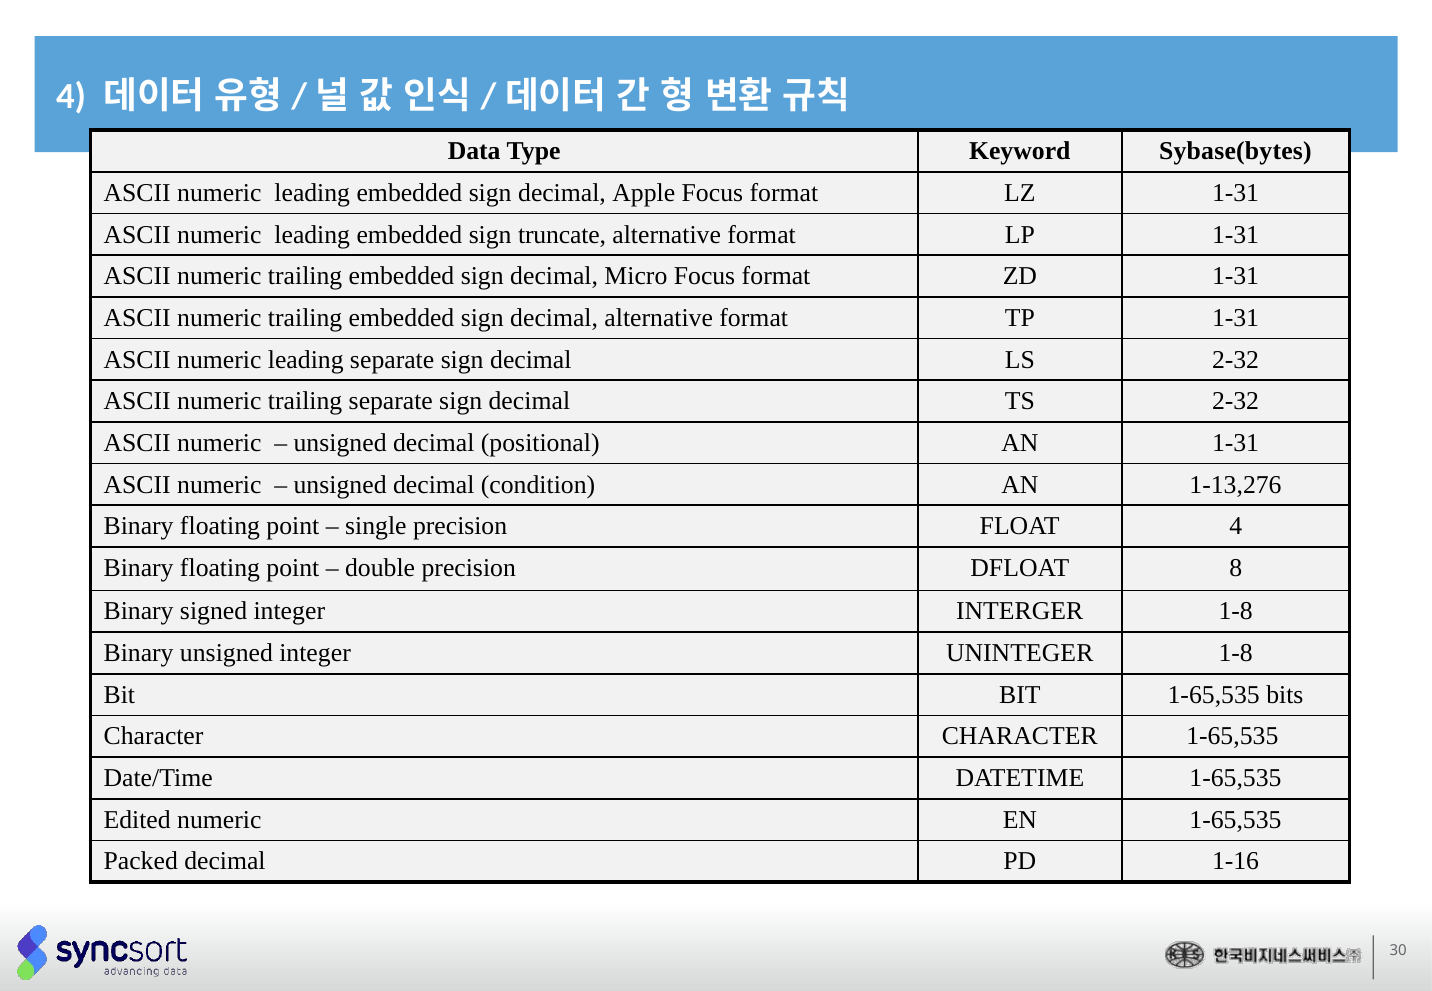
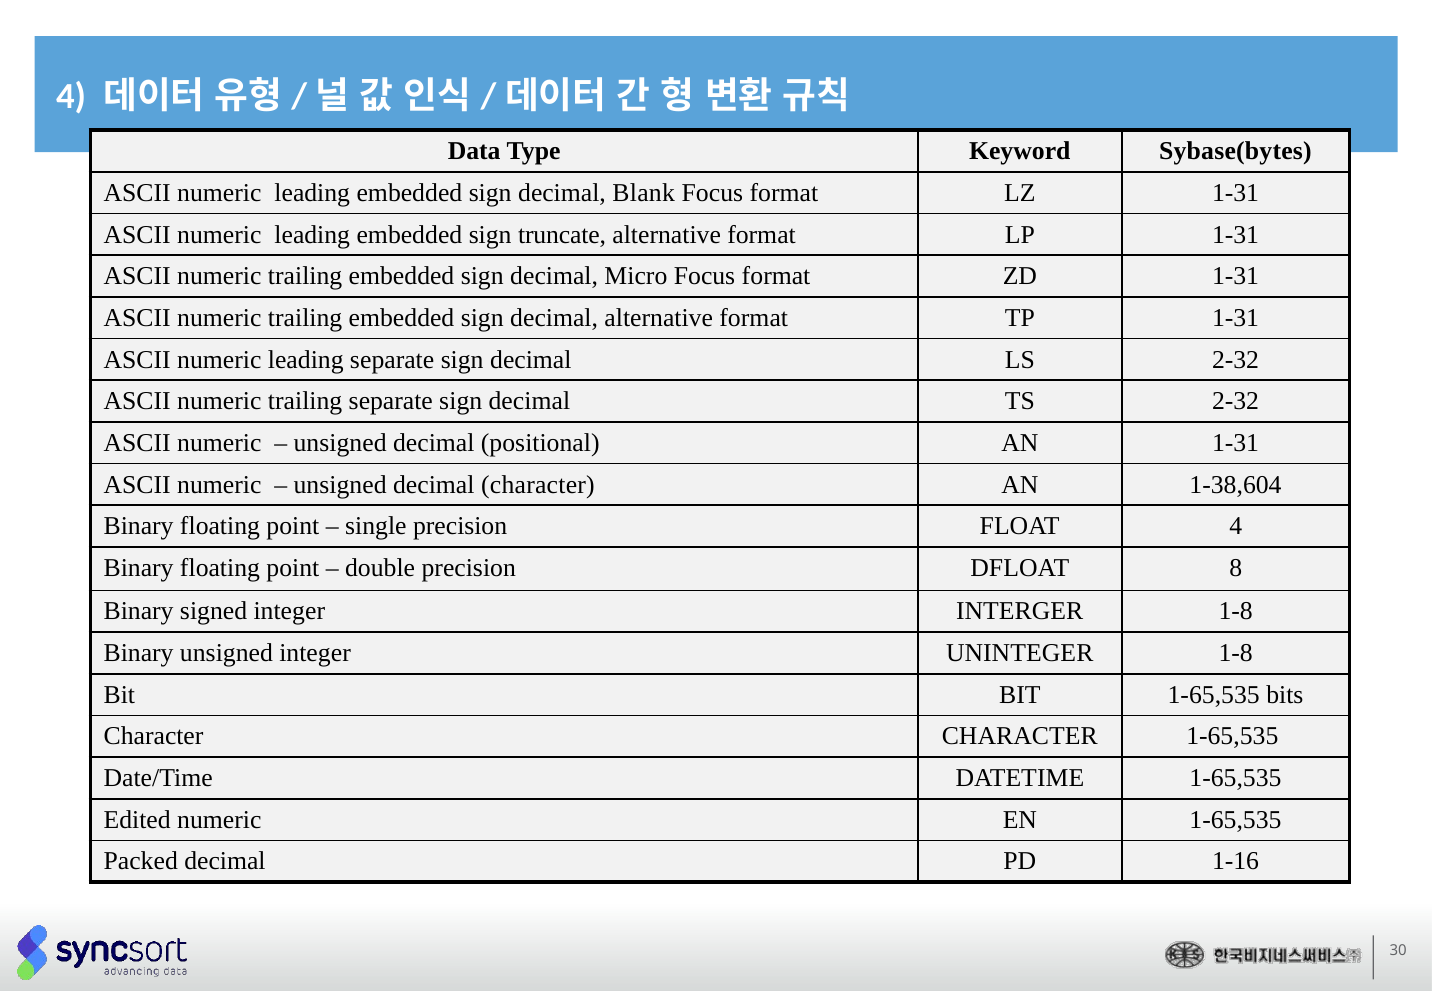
Apple: Apple -> Blank (644, 193)
decimal condition: condition -> character (538, 485)
1-13,276: 1-13,276 -> 1-38,604 (1236, 485)
